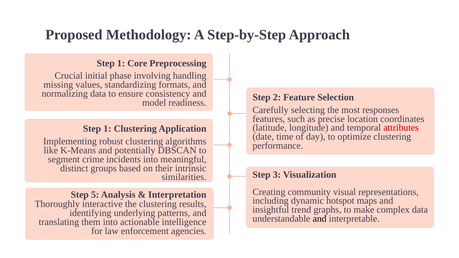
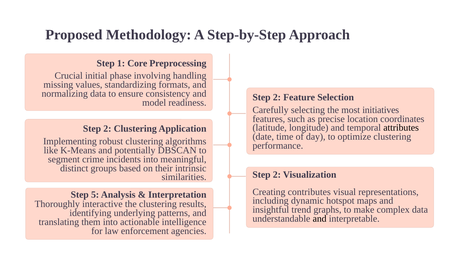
responses: responses -> initiatives (381, 110)
attributes colour: red -> black (401, 128)
1: 1 -> 2 (107, 129)
similarities Step 3: 3 -> 2 (277, 175)
community: community -> contributes (309, 192)
